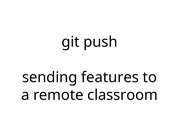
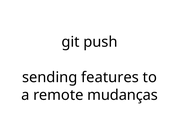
classroom: classroom -> mudanças (123, 95)
